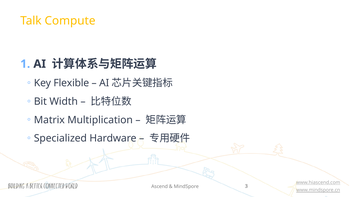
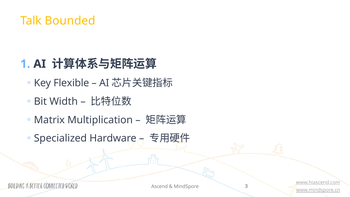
Compute: Compute -> Bounded (70, 21)
